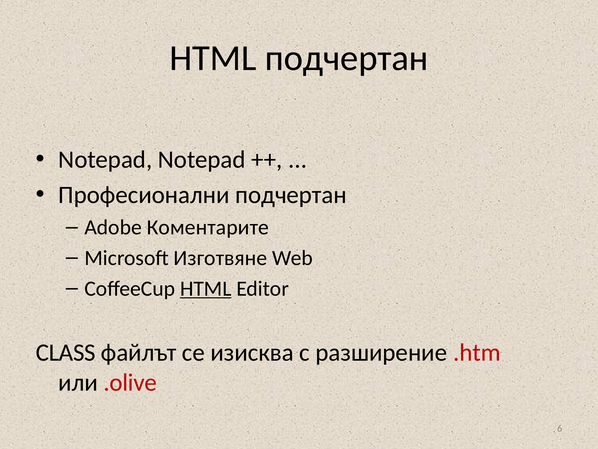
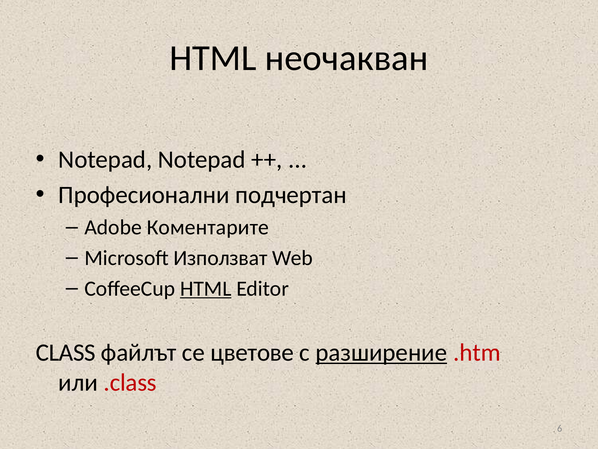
HTML подчертан: подчертан -> неочакван (347, 58)
Изготвяне: Изготвяне -> Използват (220, 258)
изисква: изисква -> цветове (252, 352)
разширение underline: none -> present (381, 352)
.olive: .olive -> .class (130, 382)
